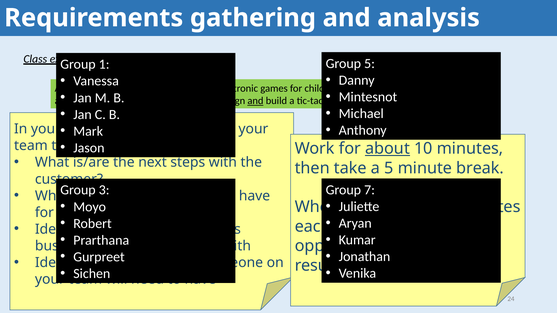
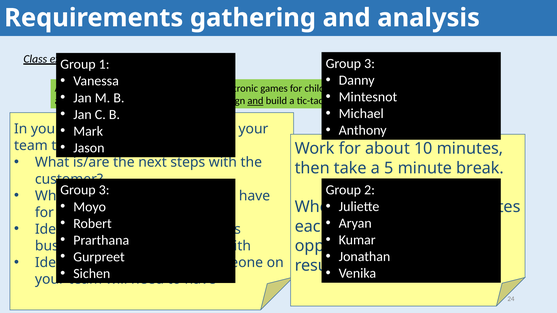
5: 5 -> 3 (370, 64)
about underline: present -> none (387, 149)
7: 7 -> 2 (370, 190)
